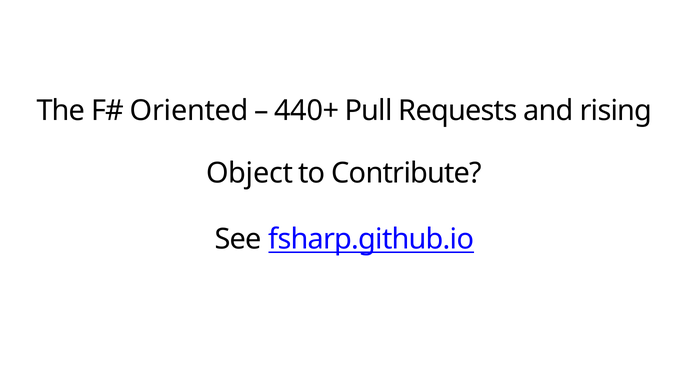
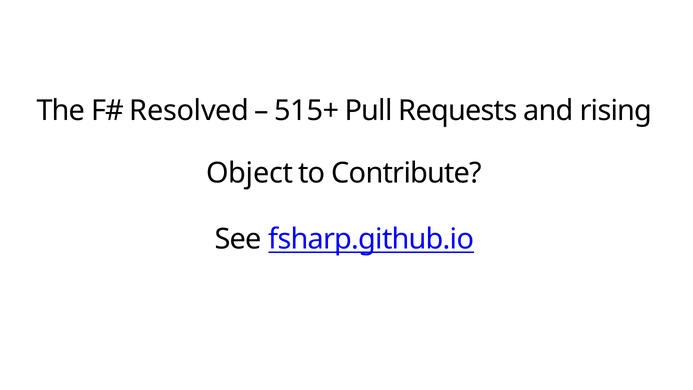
Oriented: Oriented -> Resolved (189, 111)
440+: 440+ -> 515+ (307, 111)
